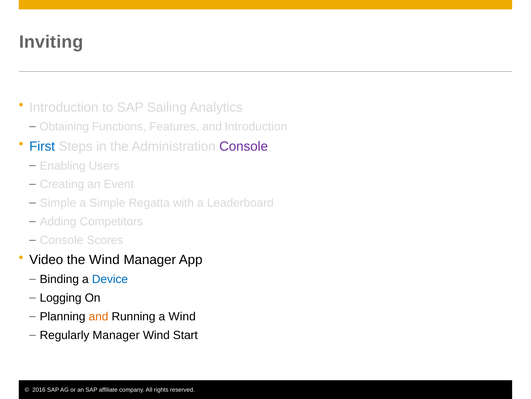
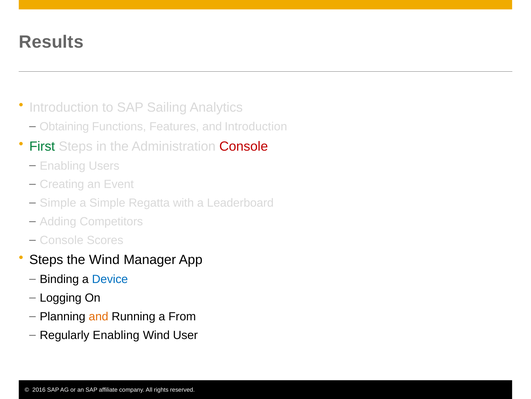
Inviting: Inviting -> Results (51, 42)
First colour: blue -> green (42, 146)
Console colour: purple -> red (244, 146)
Video: Video -> Steps (46, 259)
a Wind: Wind -> From (182, 316)
Regularly Manager: Manager -> Enabling (116, 335)
Start: Start -> User (185, 335)
